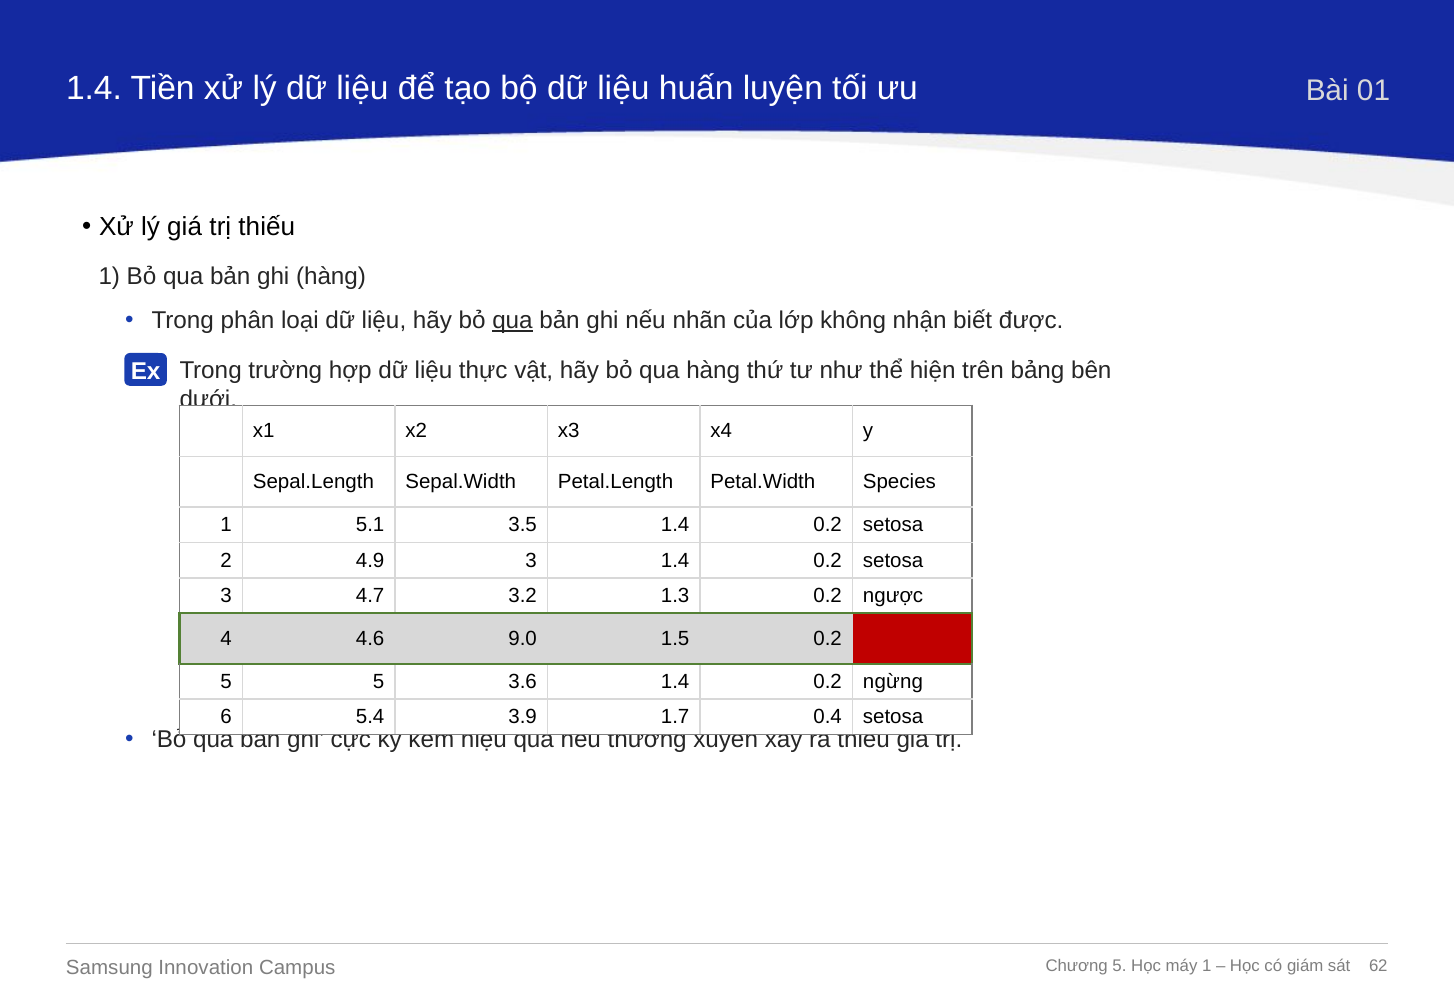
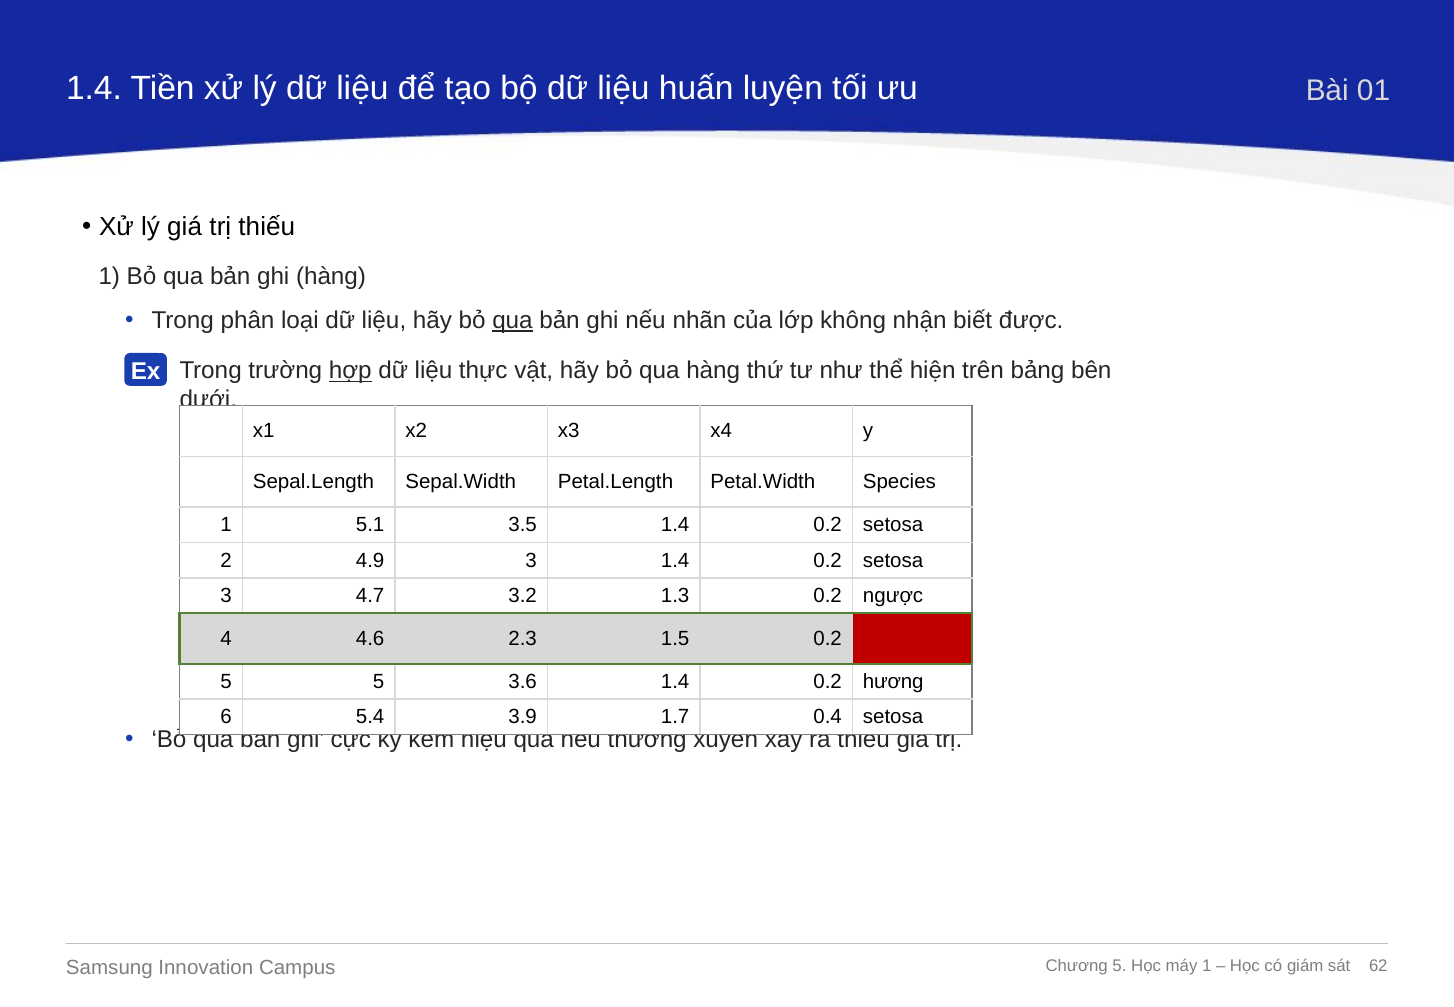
hợp underline: none -> present (350, 371)
9.0: 9.0 -> 2.3 (523, 639)
ngừng: ngừng -> hương (893, 682)
